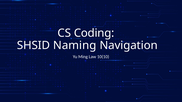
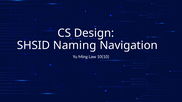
Coding: Coding -> Design (94, 33)
